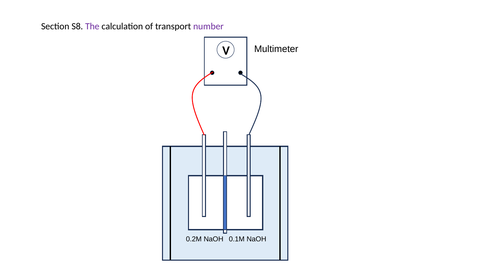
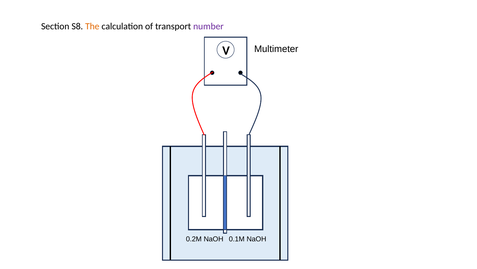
The colour: purple -> orange (92, 26)
